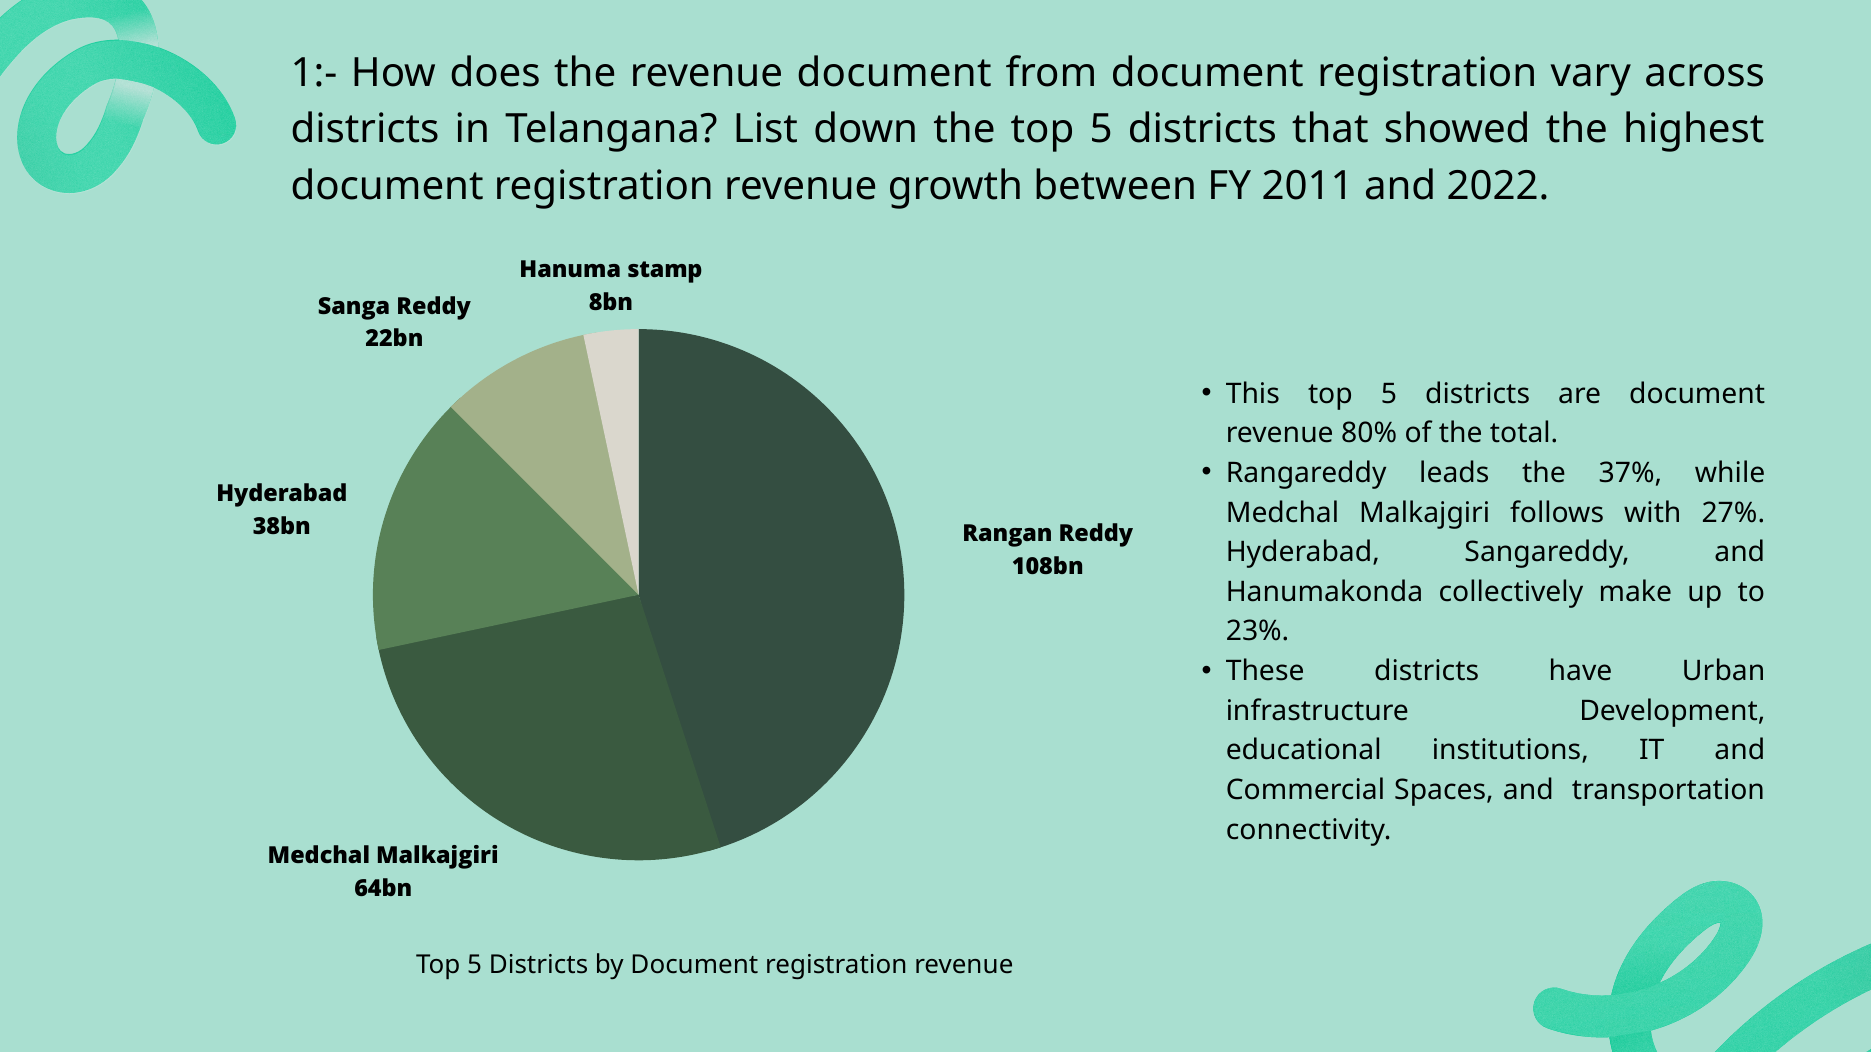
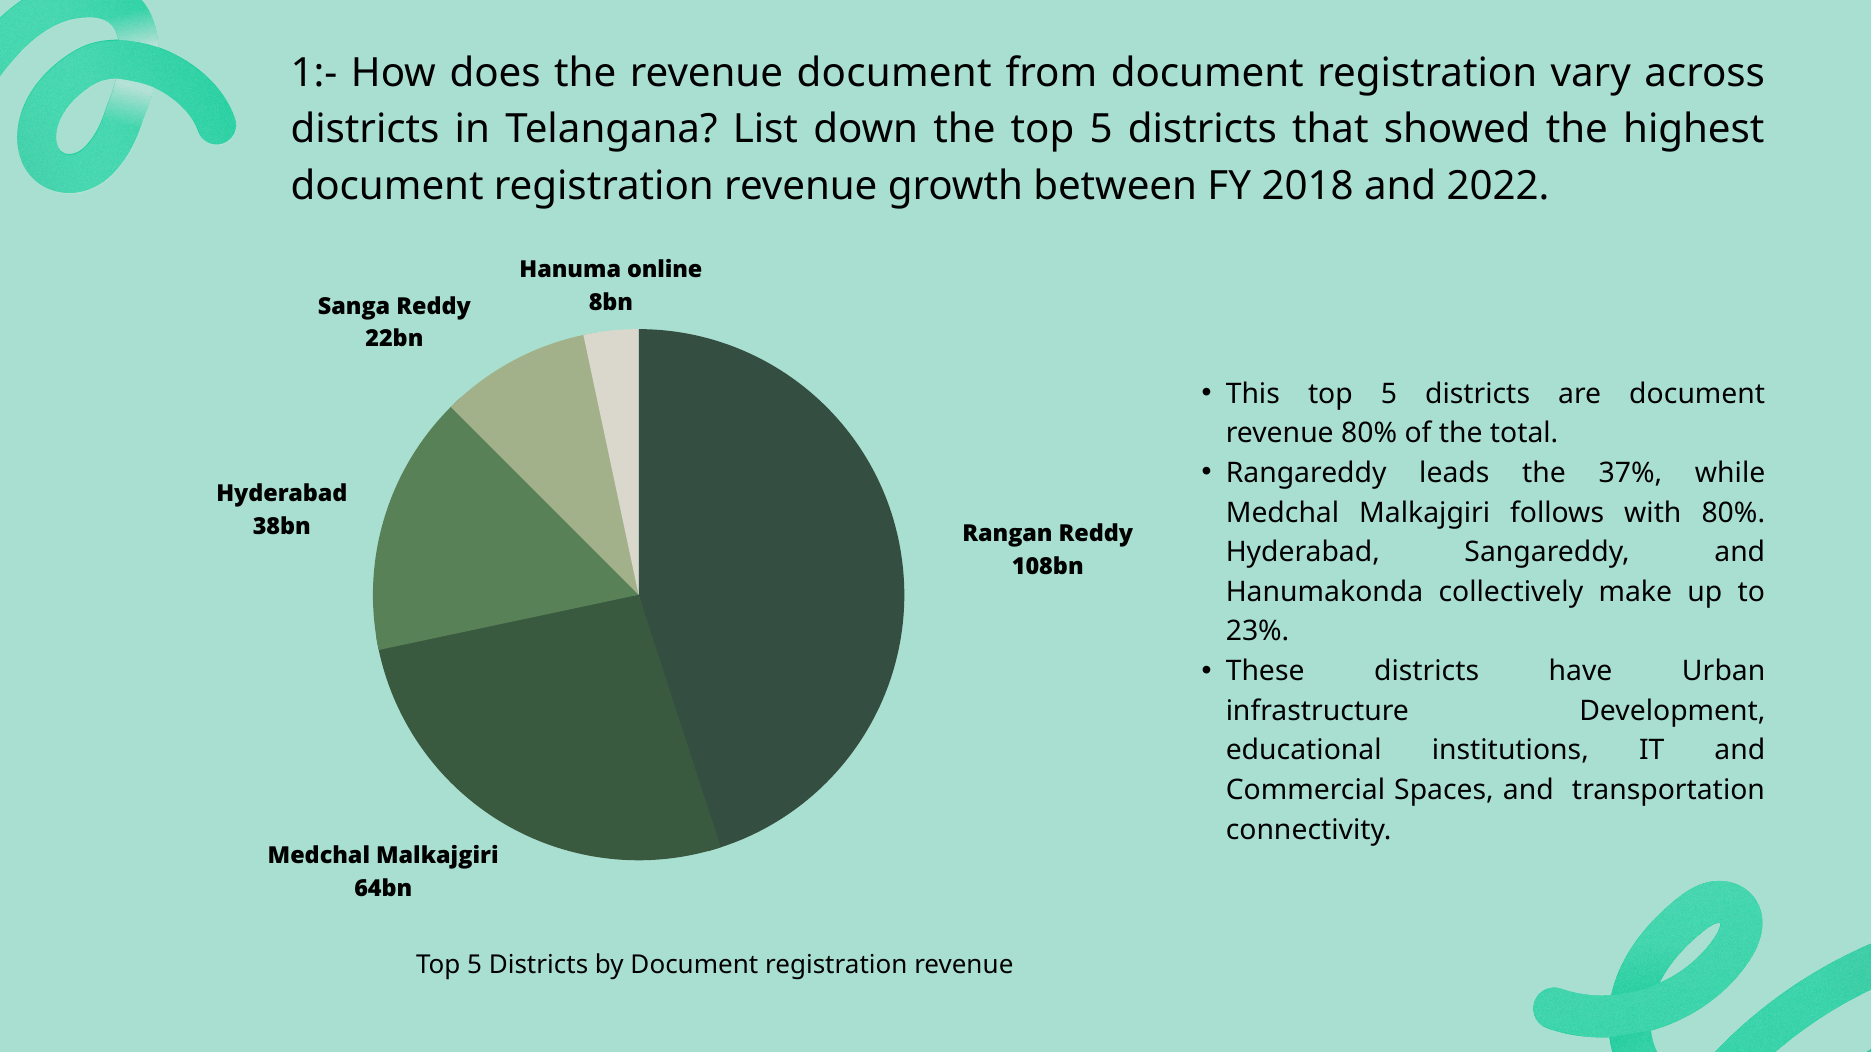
2011: 2011 -> 2018 (1308, 186)
stamp: stamp -> online (665, 270)
with 27%: 27% -> 80% (1733, 513)
